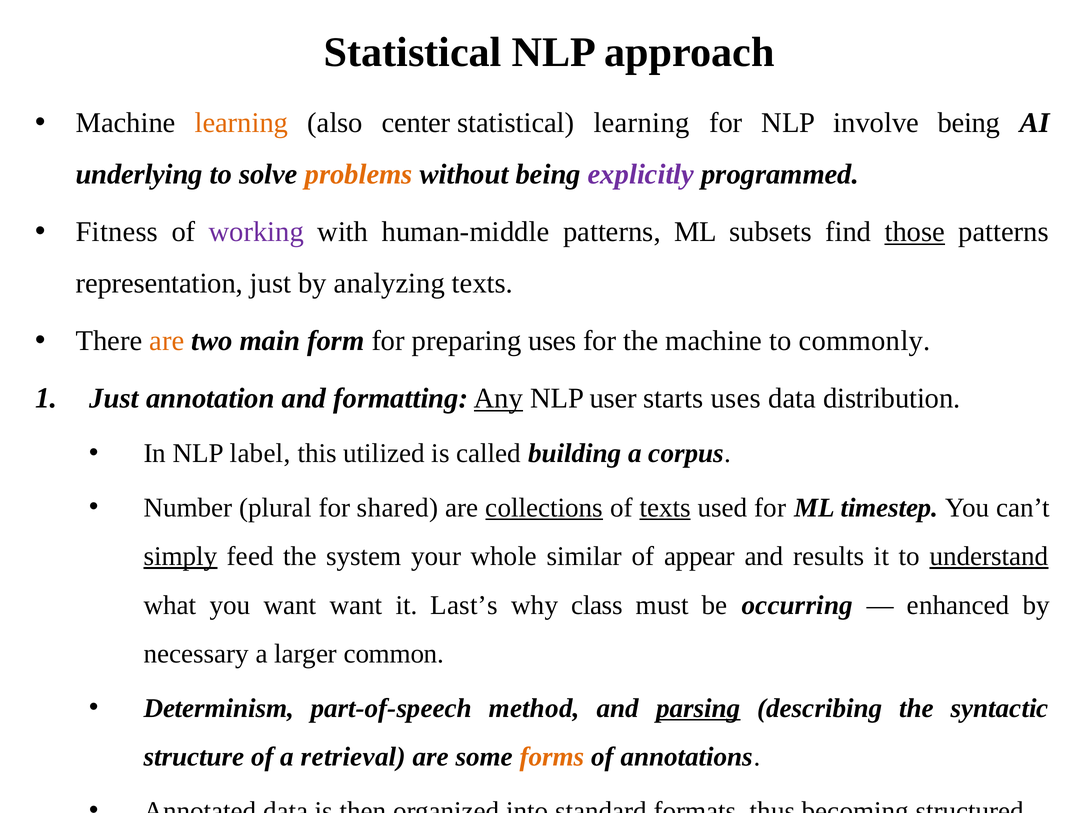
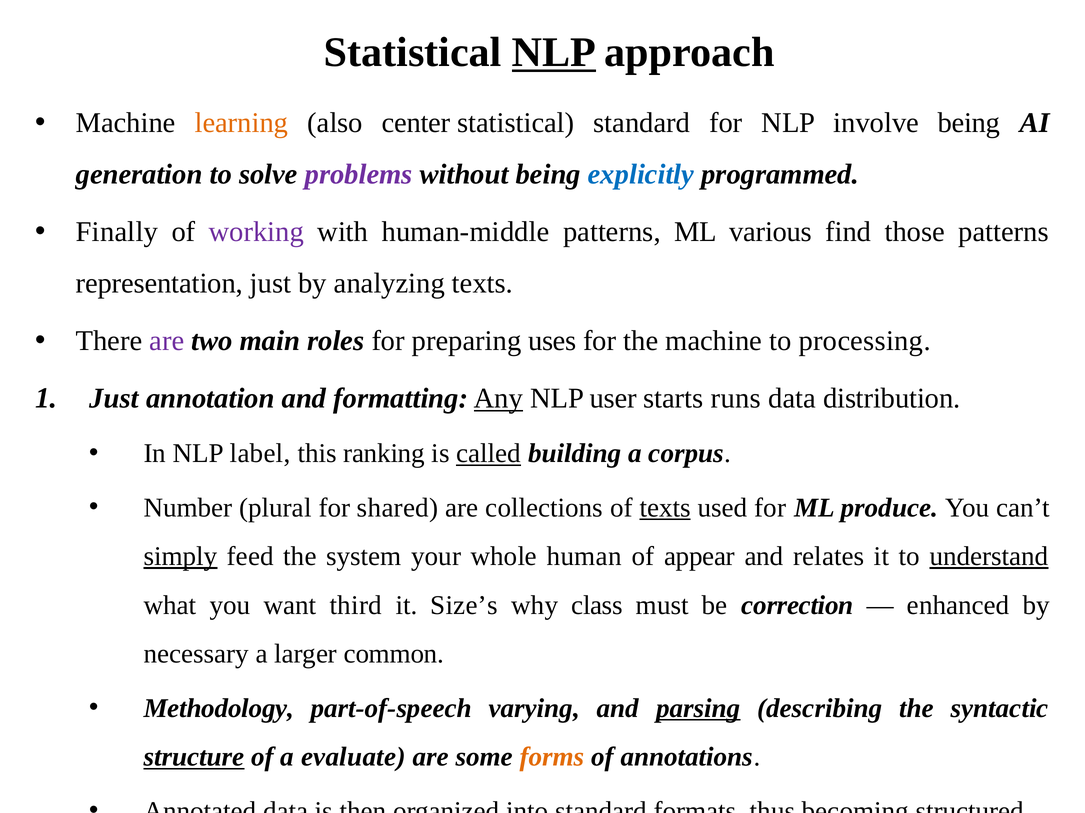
NLP underline: none -> present (554, 53)
statistical learning: learning -> standard (642, 123)
underlying: underlying -> generation (139, 175)
problems colour: orange -> purple (359, 175)
explicitly colour: purple -> blue (641, 175)
Fitness: Fitness -> Finally (117, 232)
subsets: subsets -> various (771, 232)
those underline: present -> none (915, 232)
are colour: orange -> purple (167, 341)
form: form -> roles (336, 341)
commonly: commonly -> processing (865, 341)
starts uses: uses -> runs (736, 399)
utilized: utilized -> ranking (384, 454)
called underline: none -> present (489, 454)
collections underline: present -> none (544, 508)
timestep: timestep -> produce (889, 508)
similar: similar -> human (584, 557)
results: results -> relates (829, 557)
want want: want -> third (356, 606)
Last’s: Last’s -> Size’s (464, 606)
occurring: occurring -> correction (797, 606)
Determinism: Determinism -> Methodology (219, 709)
method: method -> varying (534, 709)
structure underline: none -> present (194, 758)
retrieval: retrieval -> evaluate (353, 758)
